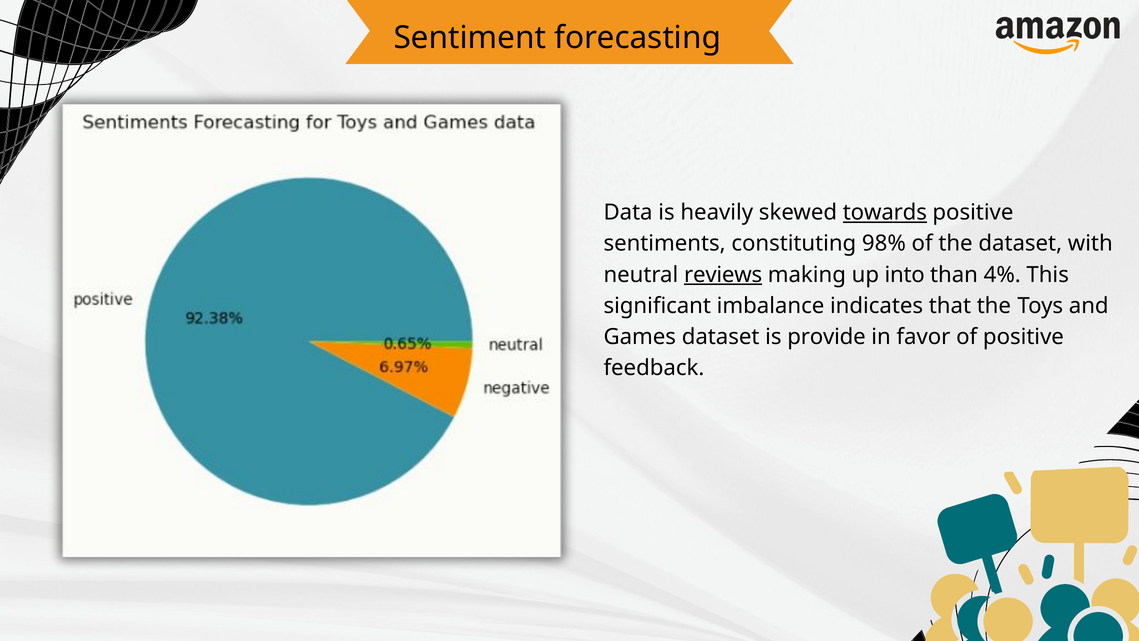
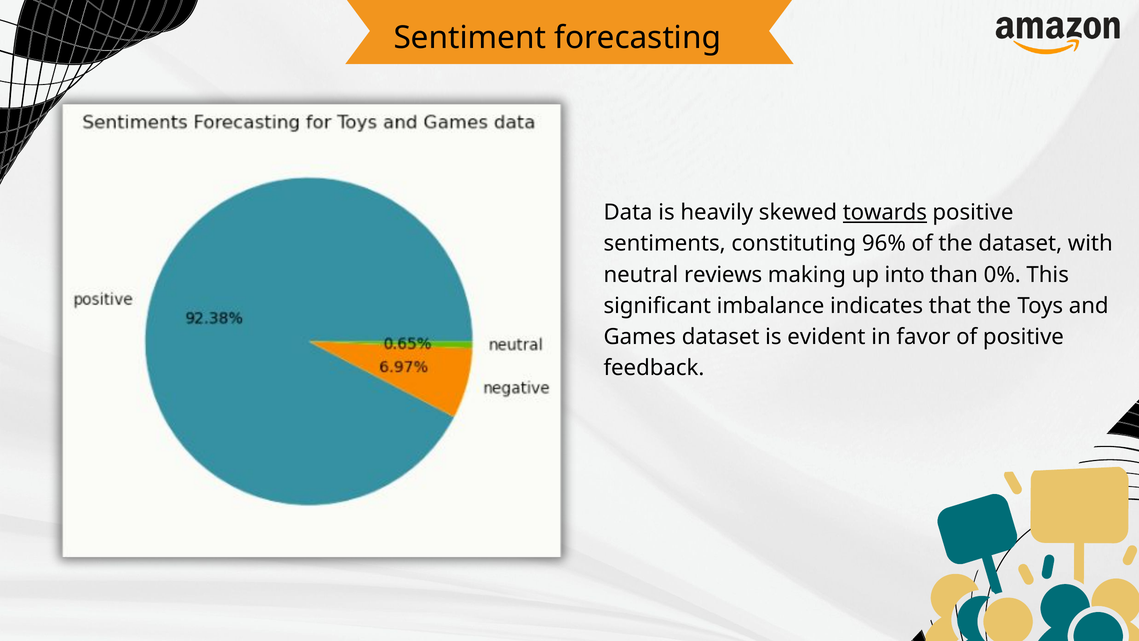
98%: 98% -> 96% (884, 244)
reviews underline: present -> none (723, 275)
4%: 4% -> 0% (1002, 275)
provide: provide -> evident (826, 337)
